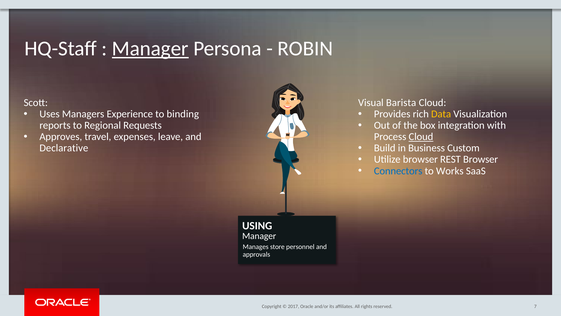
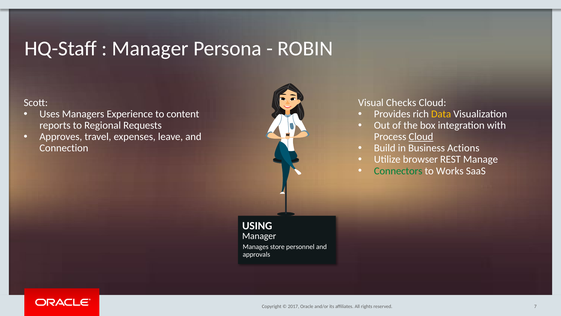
Manager underline: present -> none (150, 49)
Barista: Barista -> Checks (401, 102)
binding: binding -> content (183, 114)
Custom: Custom -> Actions (463, 148)
Declarative: Declarative -> Connection (64, 148)
REST Browser: Browser -> Manage (481, 159)
Connectors colour: blue -> green (398, 171)
